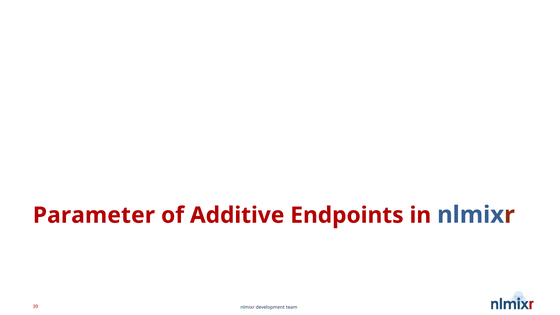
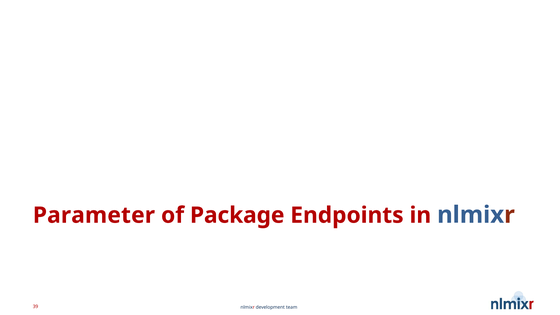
Additive: Additive -> Package (237, 215)
